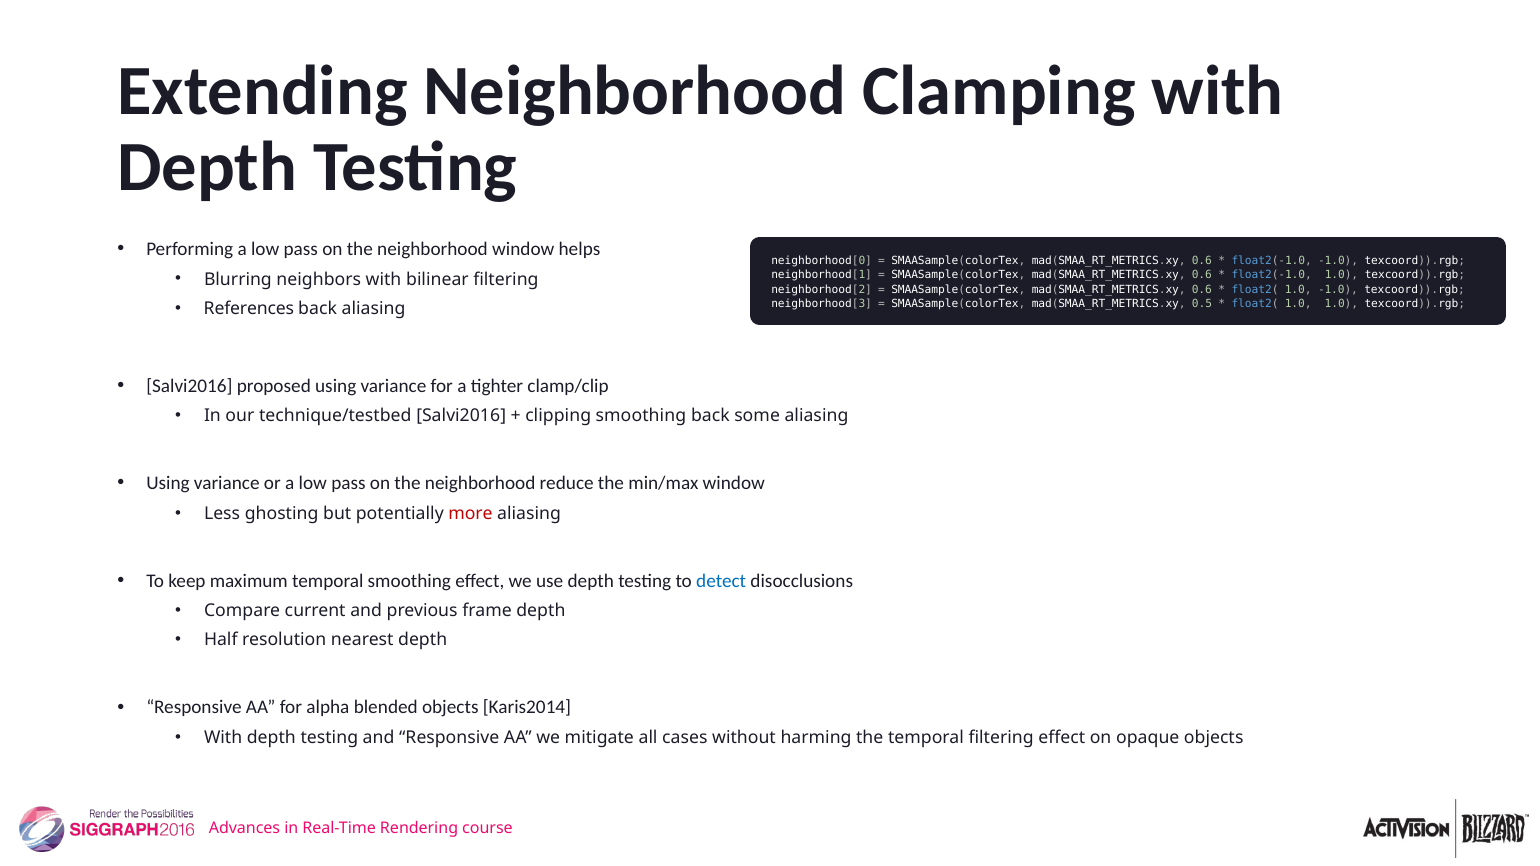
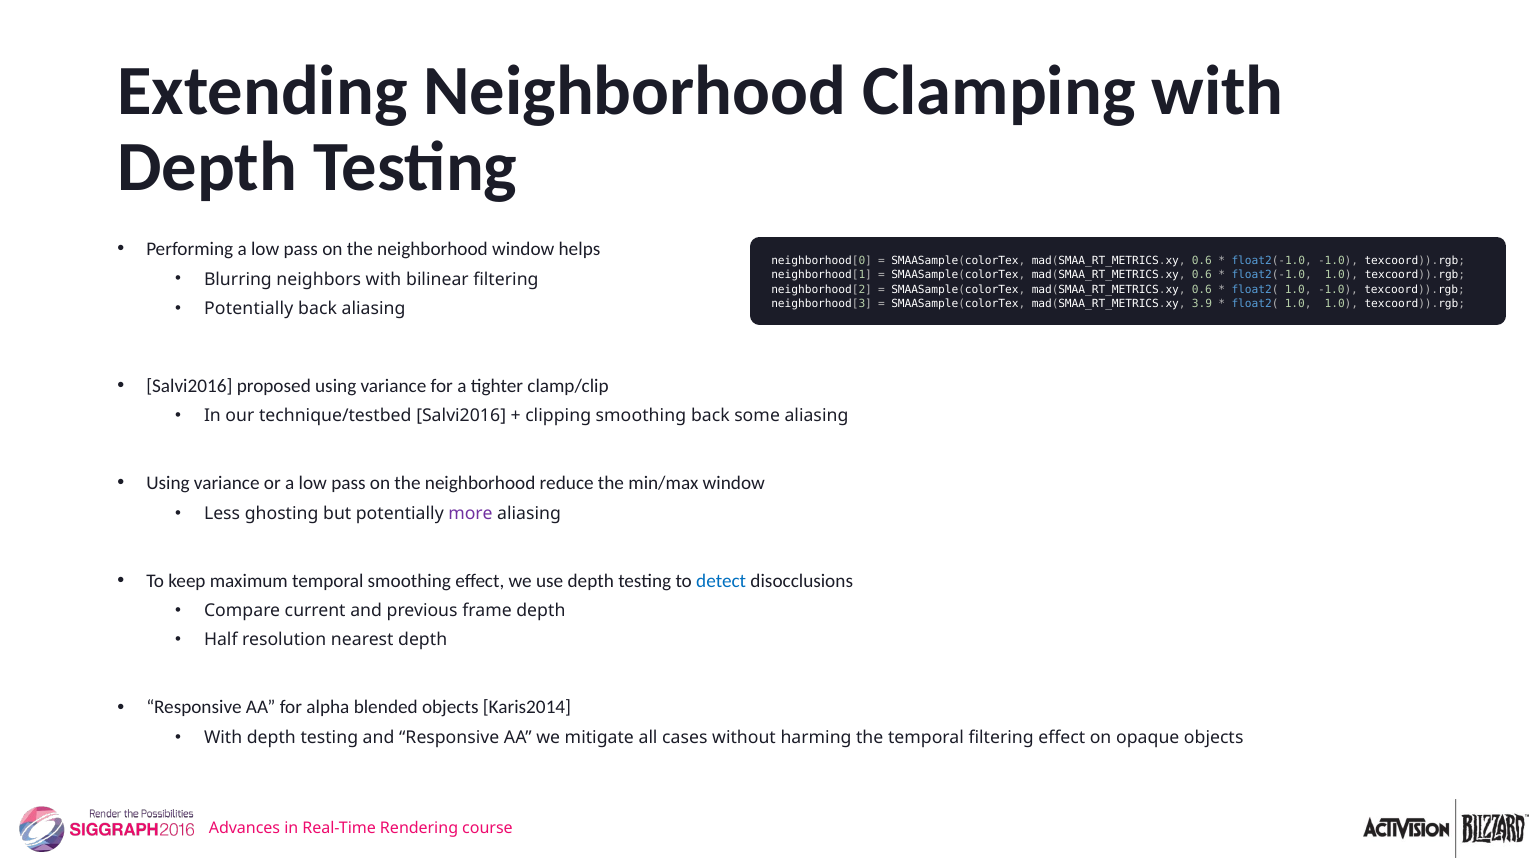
0.5: 0.5 -> 3.9 (1202, 304)
References: References -> Potentially (249, 308)
more colour: red -> purple (471, 514)
